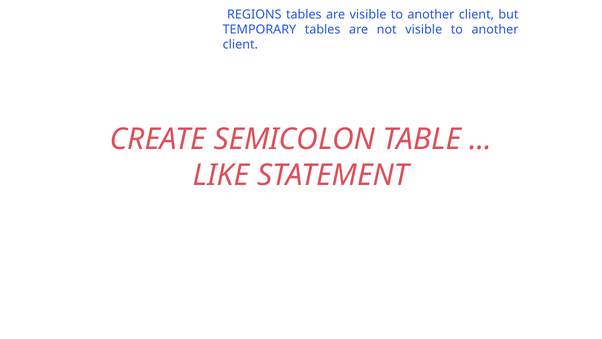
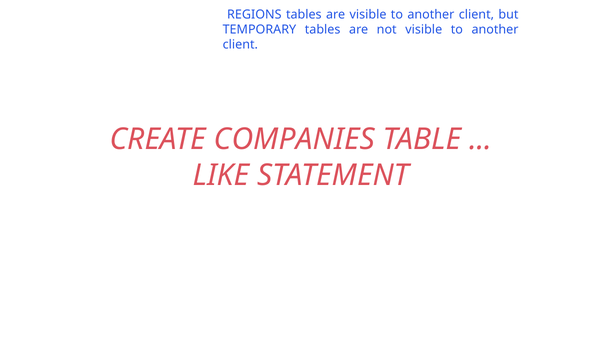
SEMICOLON: SEMICOLON -> COMPANIES (294, 139)
